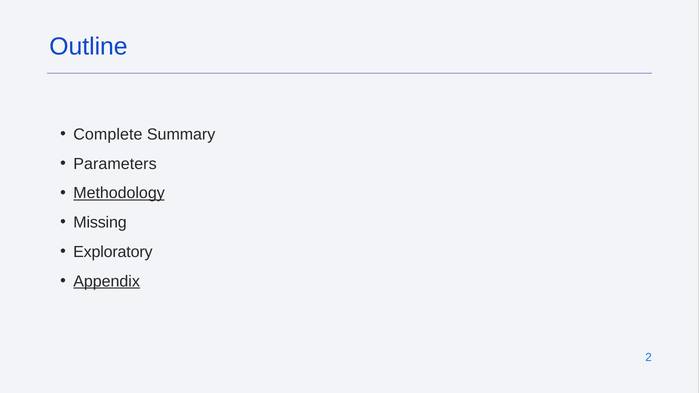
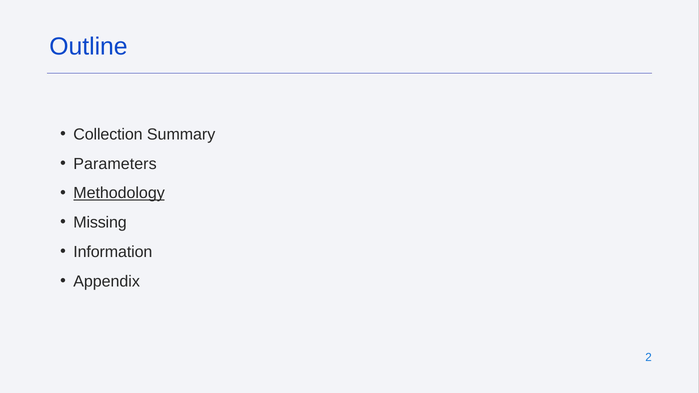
Complete: Complete -> Collection (108, 134)
Exploratory: Exploratory -> Information (113, 252)
Appendix underline: present -> none (107, 281)
